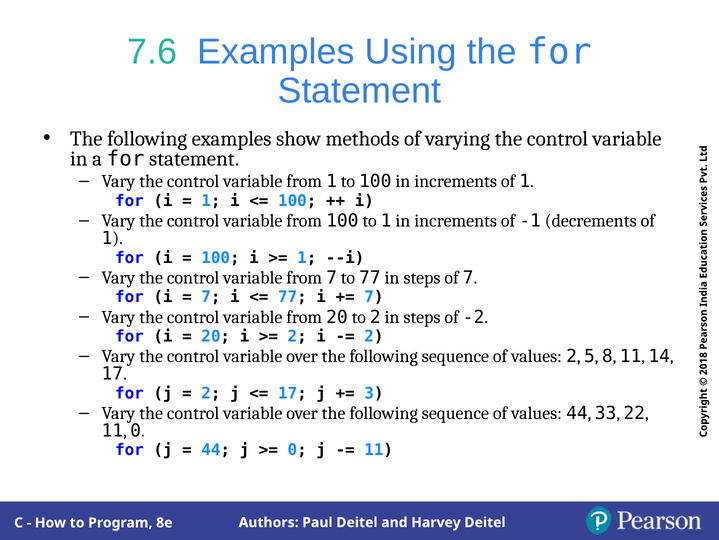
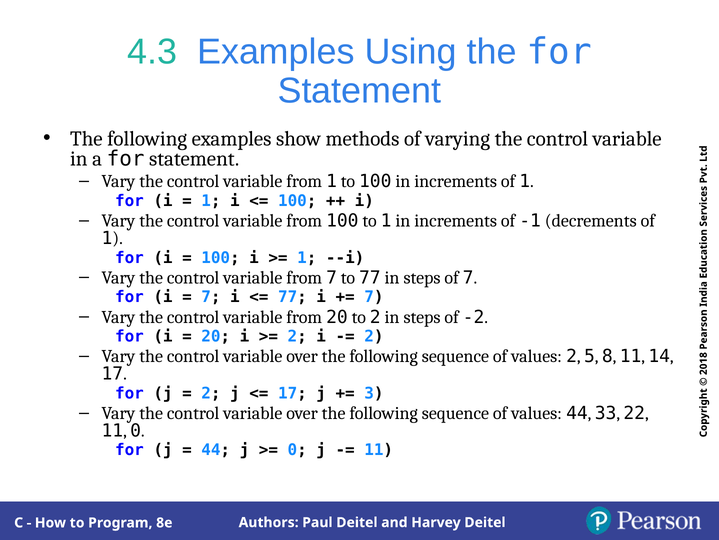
7.6: 7.6 -> 4.3 (152, 52)
